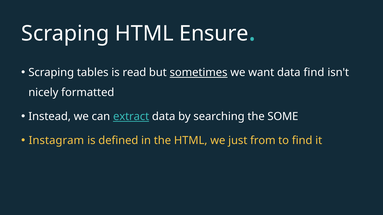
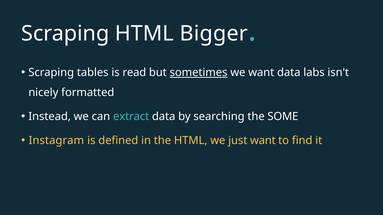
Ensure: Ensure -> Bigger (214, 34)
data find: find -> labs (314, 73)
extract underline: present -> none (131, 117)
just from: from -> want (263, 141)
